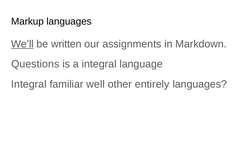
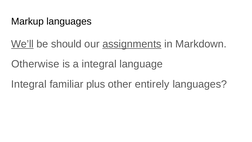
written: written -> should (66, 44)
assignments underline: none -> present (132, 44)
Questions: Questions -> Otherwise (35, 64)
well: well -> plus (96, 84)
